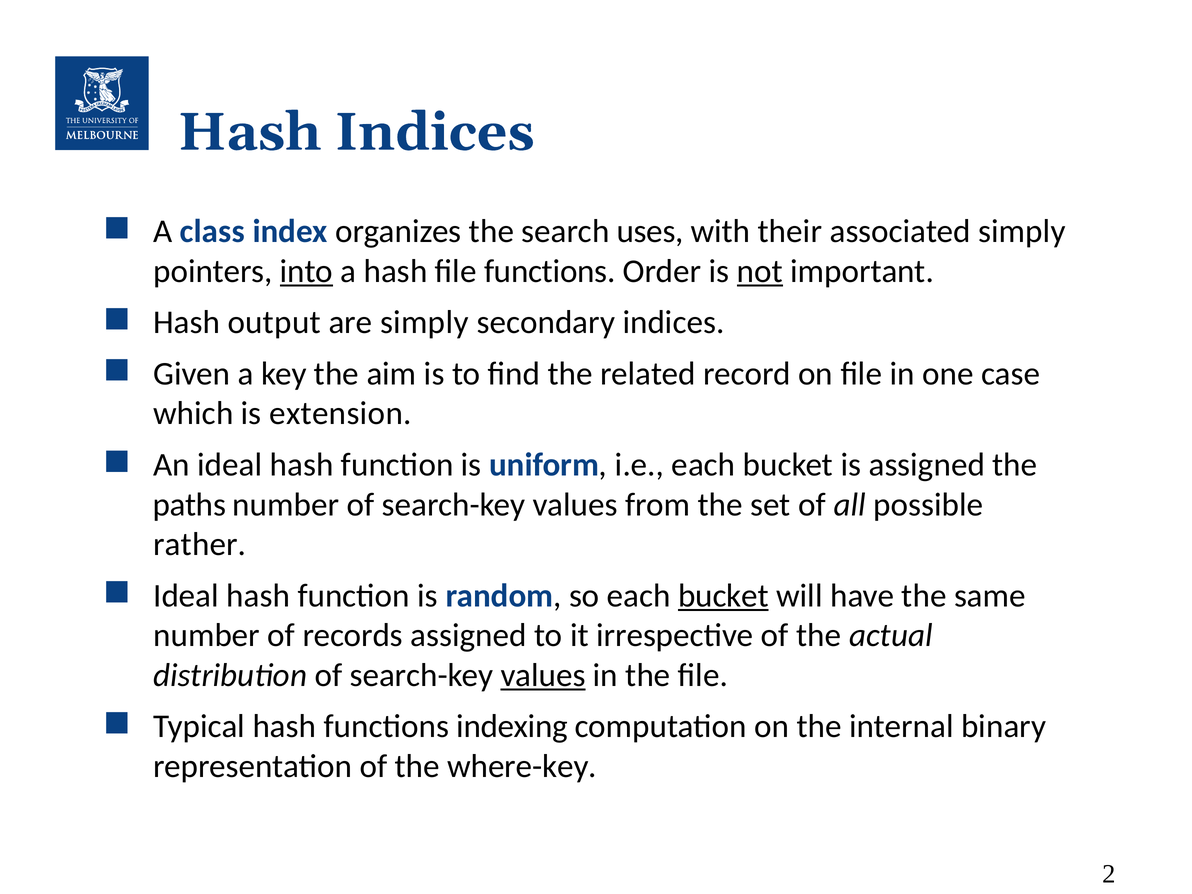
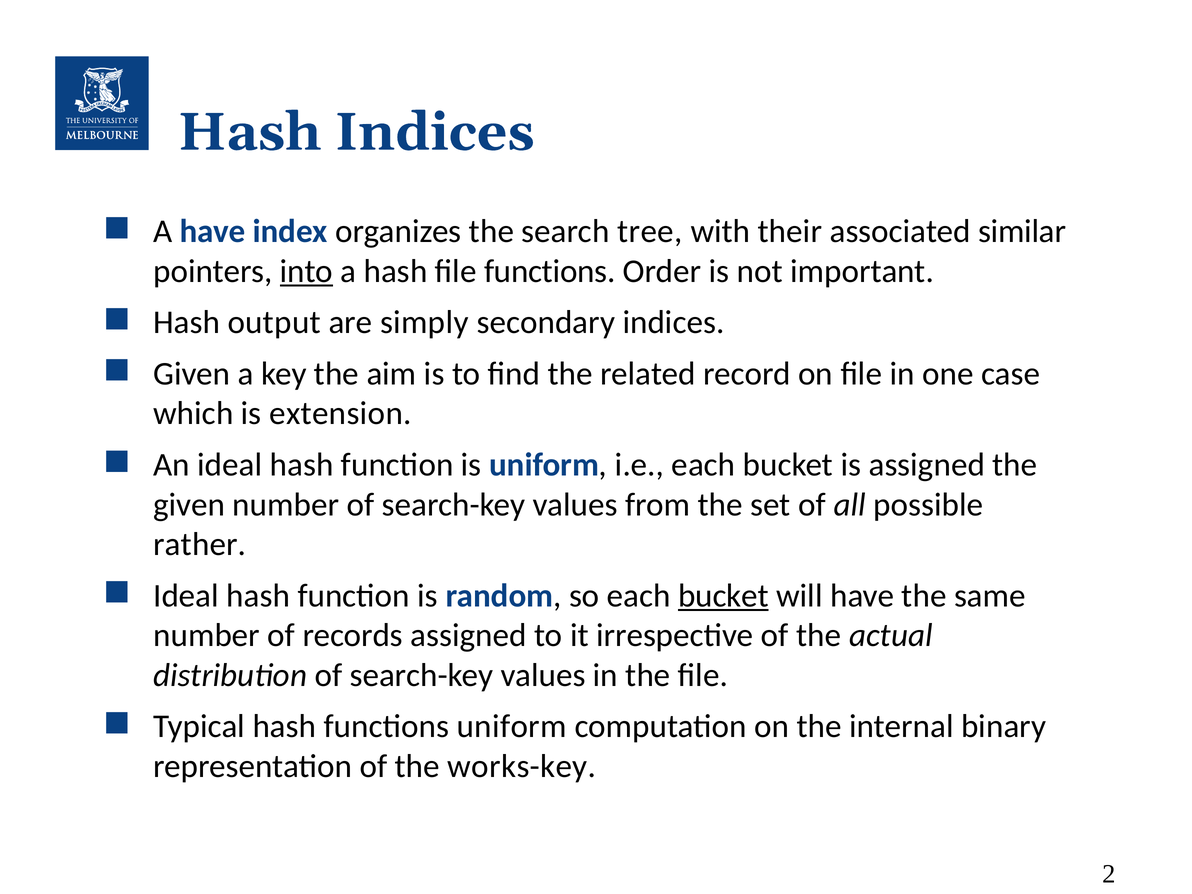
A class: class -> have (213, 231)
uses: uses -> tree (650, 231)
associated simply: simply -> similar (1022, 231)
not underline: present -> none (760, 271)
paths: paths -> given (189, 505)
values underline: present -> none (543, 675)
functions indexing: indexing -> uniform (512, 727)
where-key: where-key -> works-key (522, 766)
